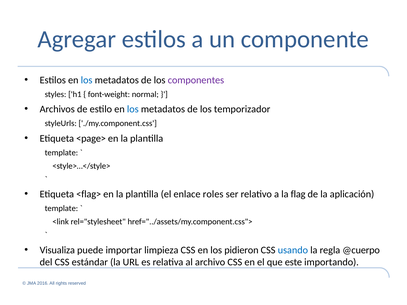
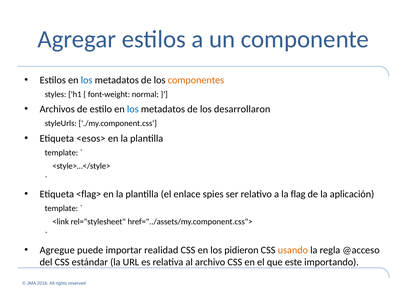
componentes colour: purple -> orange (196, 80)
temporizador: temporizador -> desarrollaron (242, 109)
<page>: <page> -> <esos> (91, 138)
roles: roles -> spies (213, 194)
Visualiza: Visualiza -> Agregue (57, 250)
limpieza: limpieza -> realidad (161, 250)
usando colour: blue -> orange (293, 250)
@cuerpo: @cuerpo -> @acceso (361, 250)
